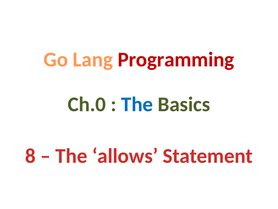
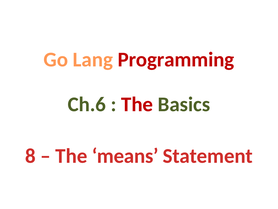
Ch.0: Ch.0 -> Ch.6 (87, 104)
The colour: blue -> red (137, 104)
allows: allows -> means (125, 156)
